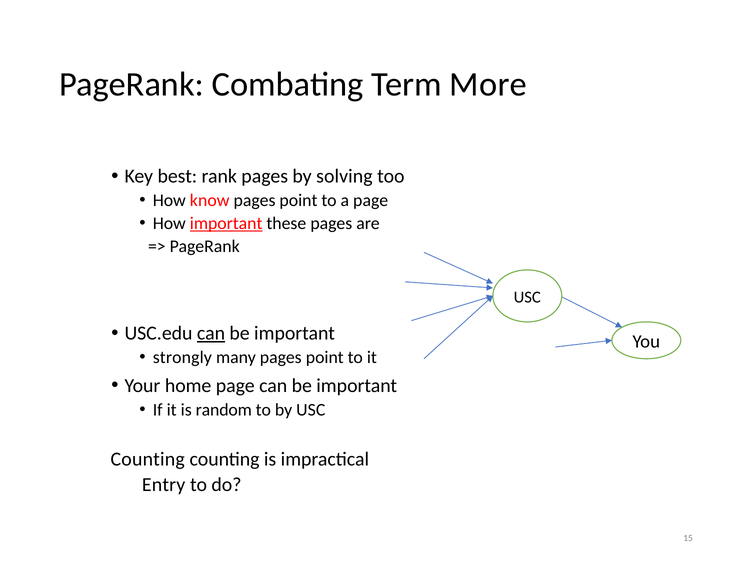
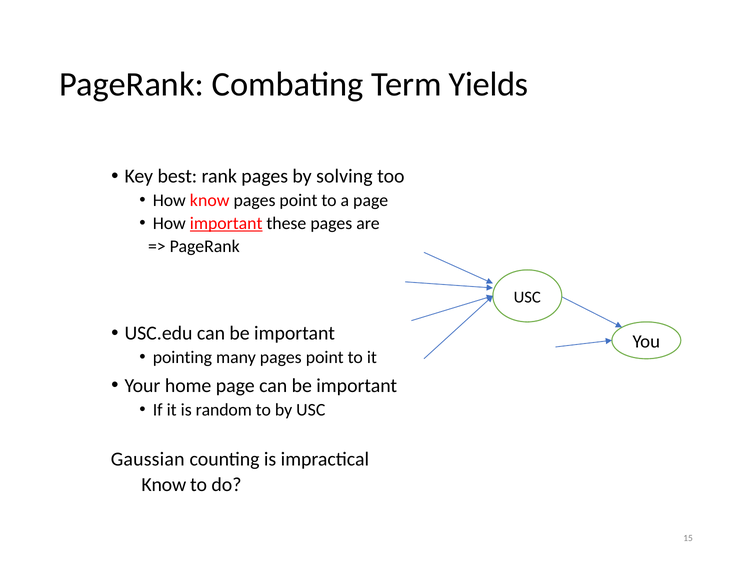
More: More -> Yields (489, 84)
can underline: present -> none (211, 333)
strongly: strongly -> pointing (182, 357)
Counting: Counting -> Gaussian (148, 459)
Entry: Entry -> Know (164, 485)
